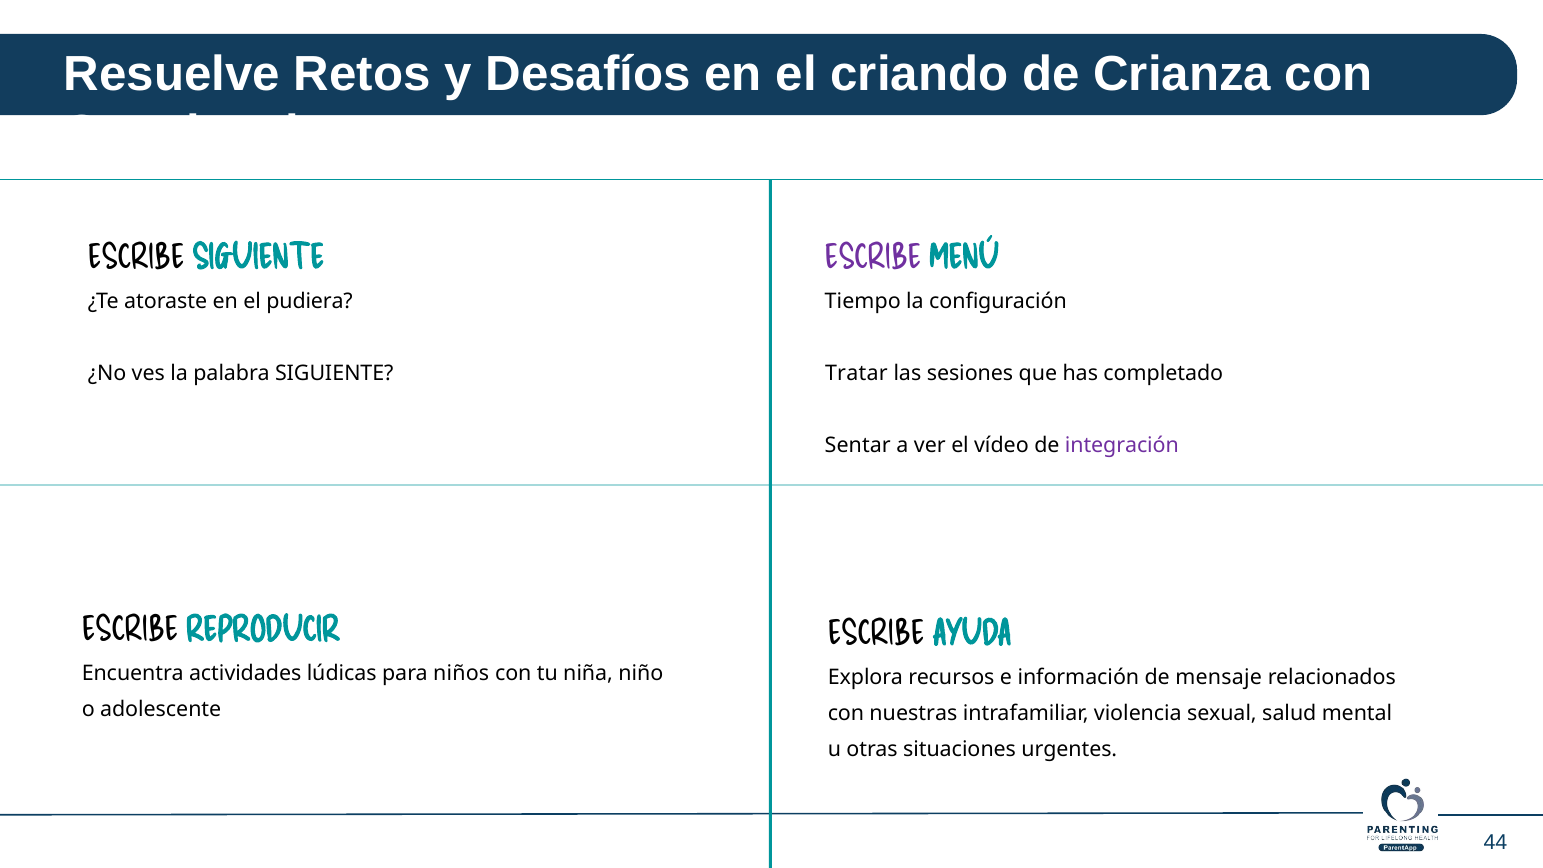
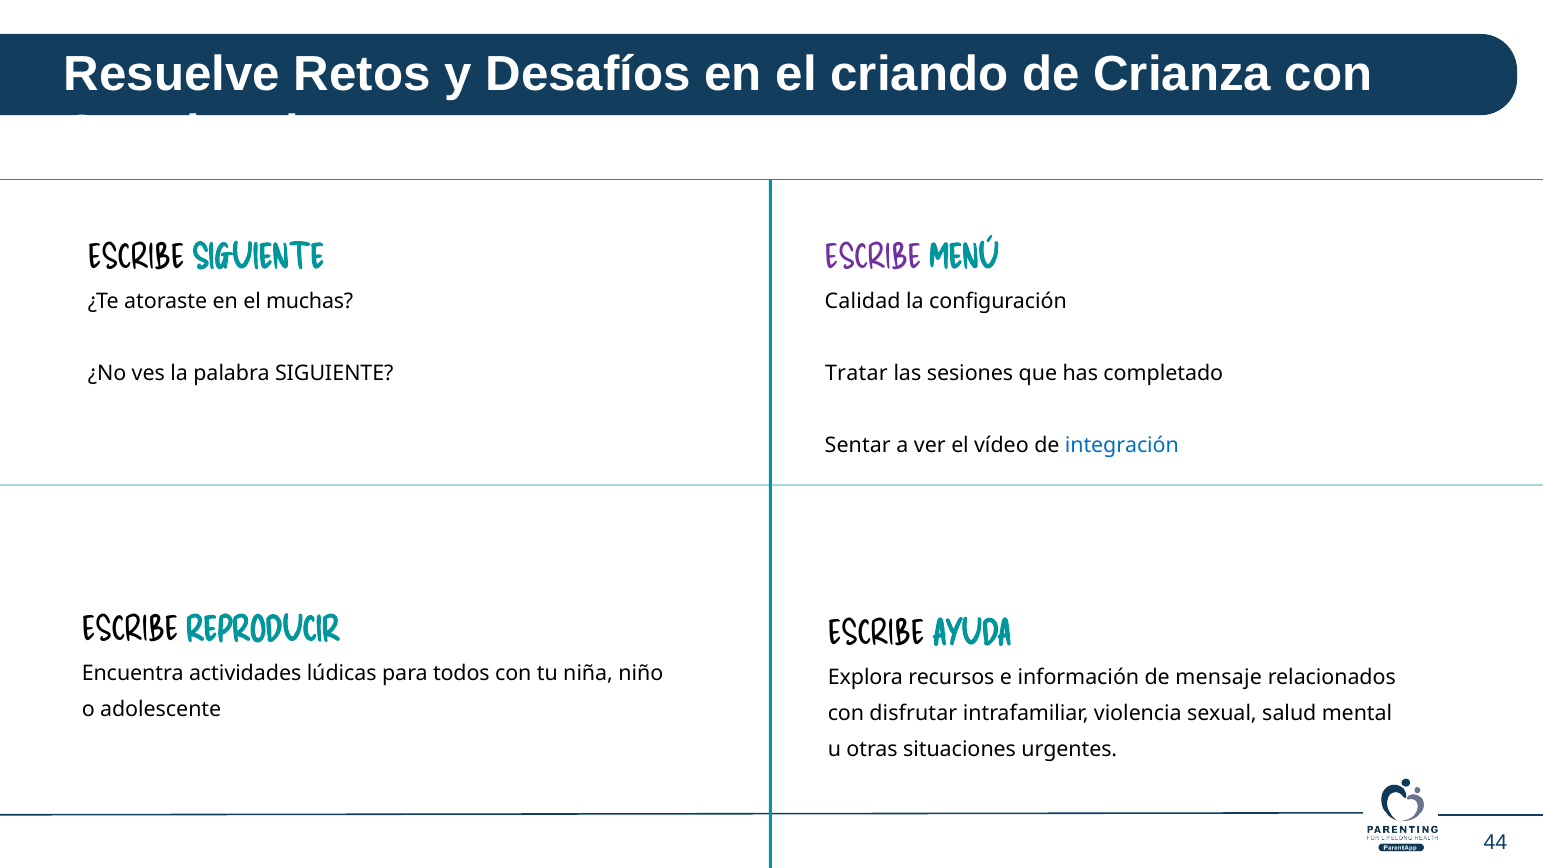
pudiera: pudiera -> muchas (310, 301)
Tiempo: Tiempo -> Calidad (863, 301)
integración colour: purple -> blue (1122, 445)
niños: niños -> todos (461, 674)
nuestras: nuestras -> disfrutar (913, 713)
